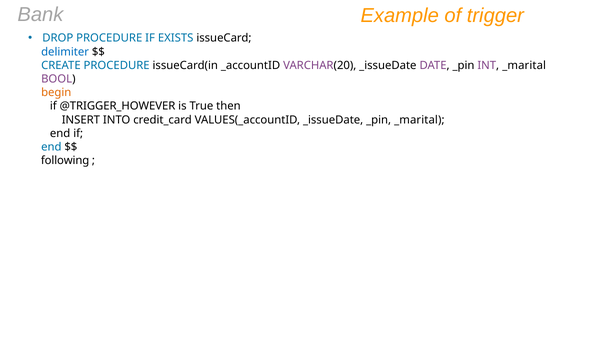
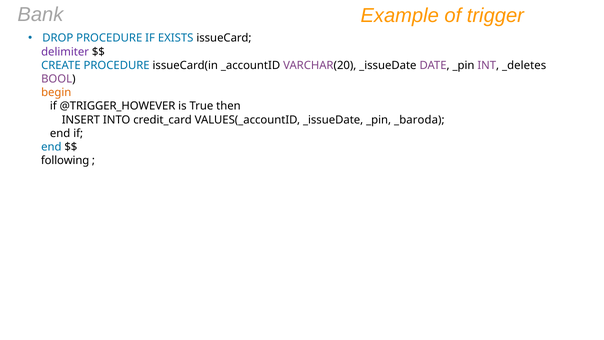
delimiter colour: blue -> purple (65, 52)
INT _marital: _marital -> _deletes (524, 65)
_pin _marital: _marital -> _baroda (419, 120)
